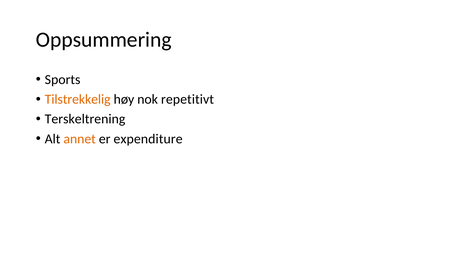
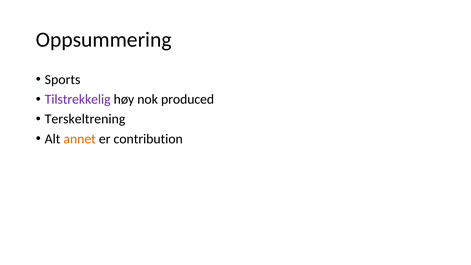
Tilstrekkelig colour: orange -> purple (78, 99)
repetitivt: repetitivt -> produced (188, 99)
expenditure: expenditure -> contribution (148, 139)
